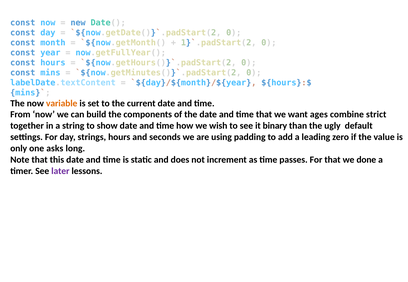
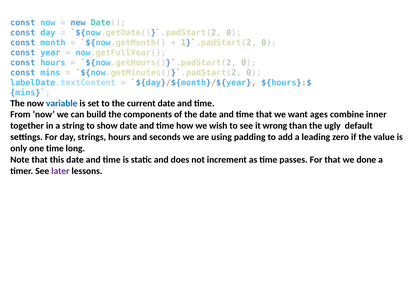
variable colour: orange -> blue (62, 103)
strict: strict -> inner (376, 115)
binary: binary -> wrong (275, 126)
one asks: asks -> time (55, 149)
